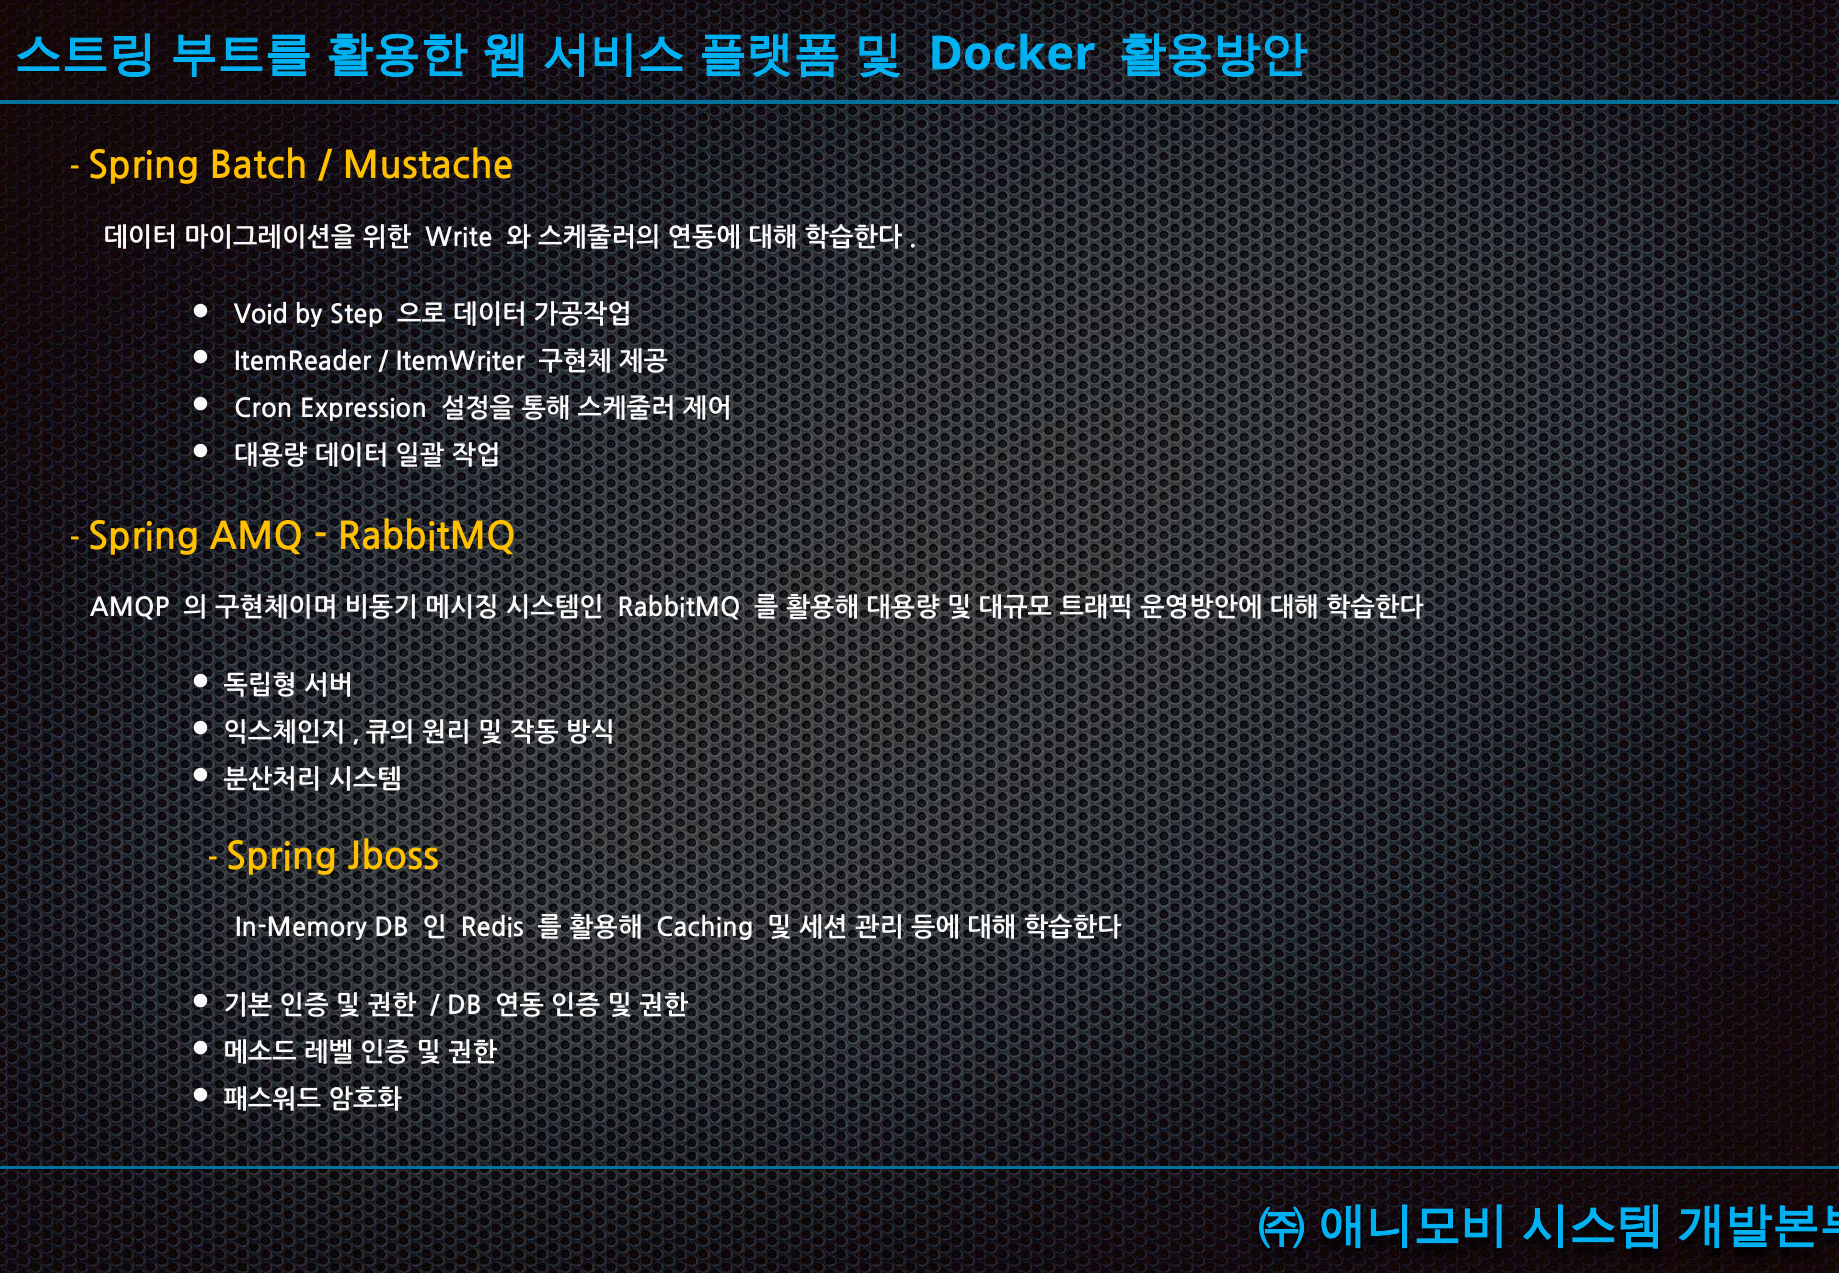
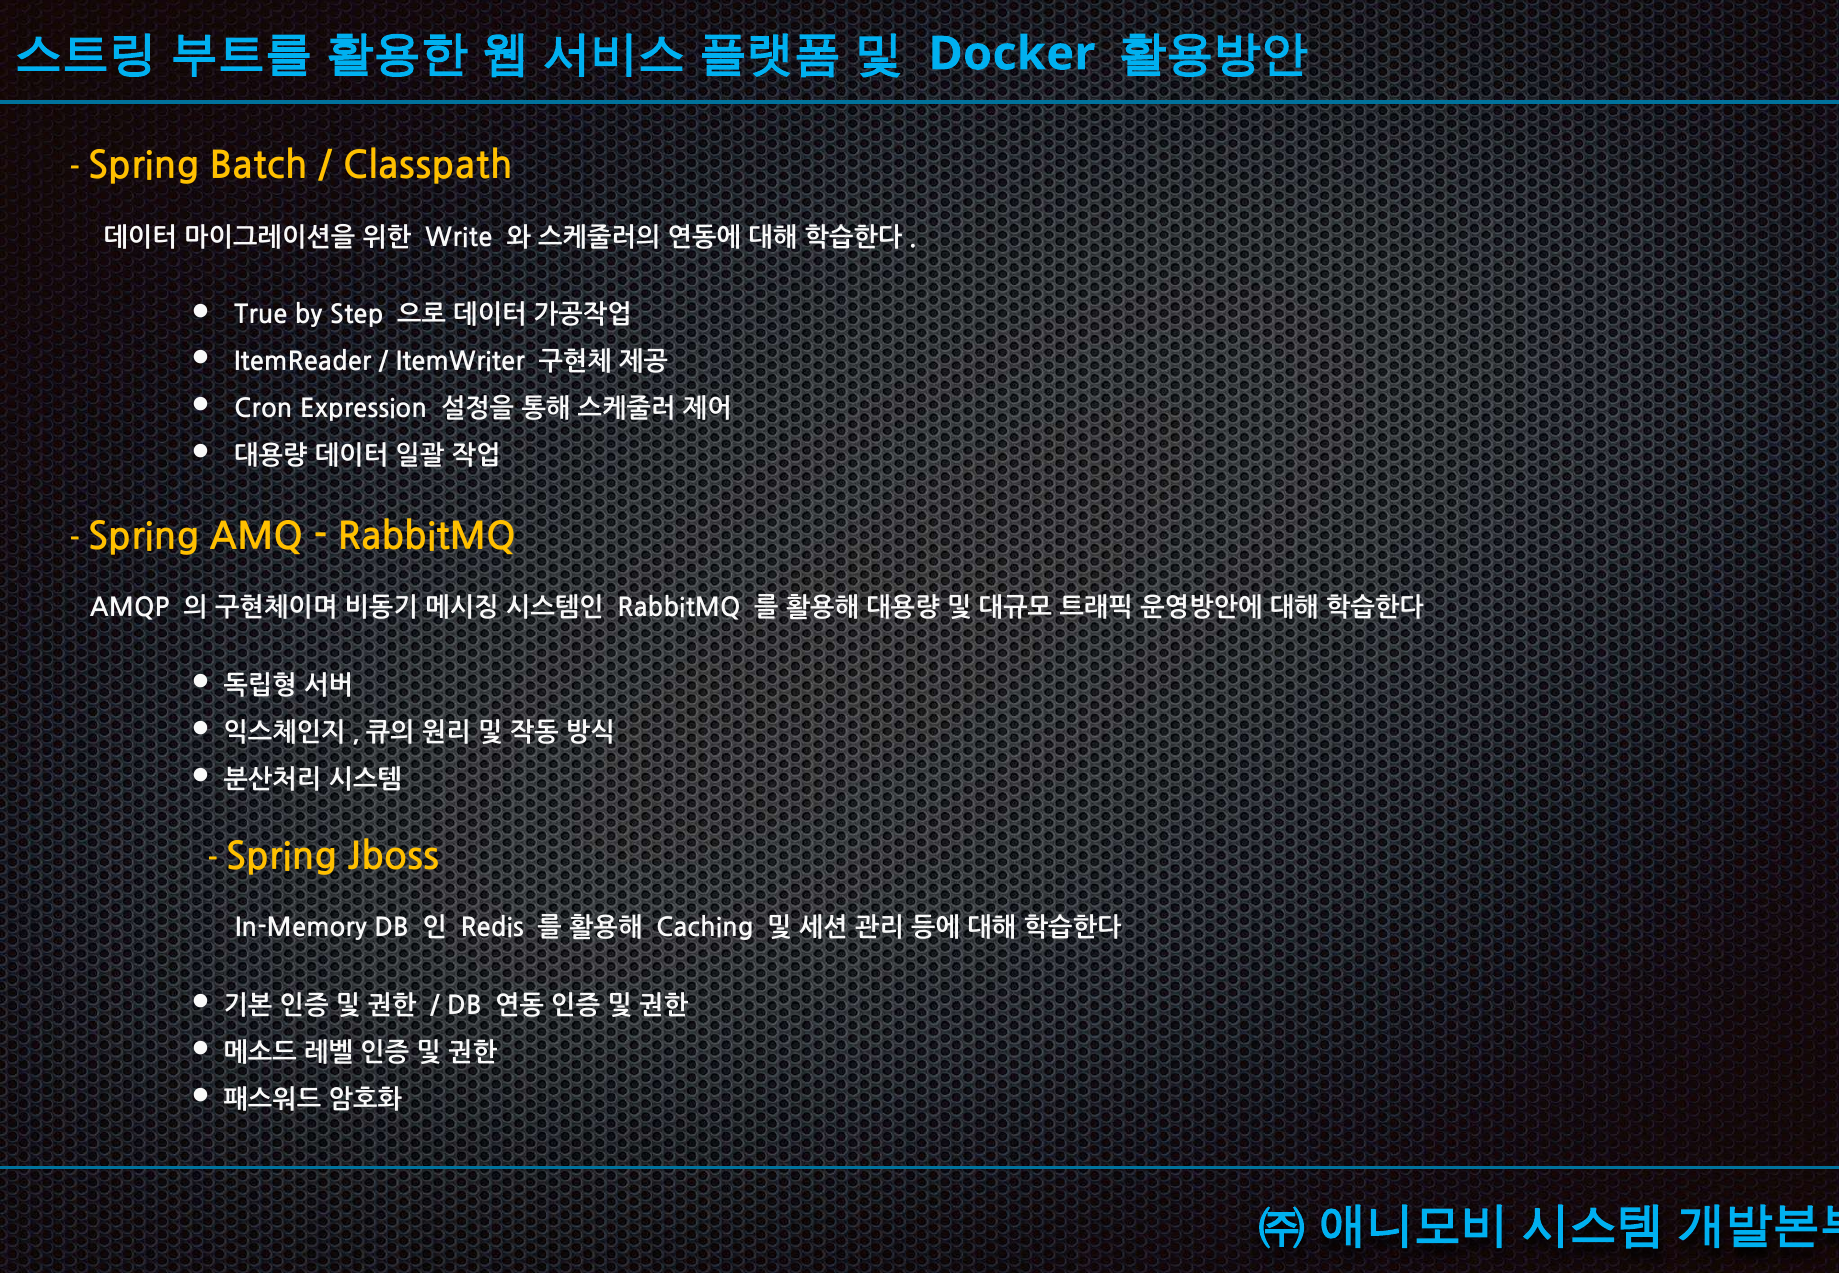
Mustache: Mustache -> Classpath (428, 166)
Void: Void -> True (261, 315)
